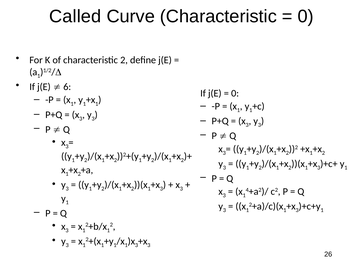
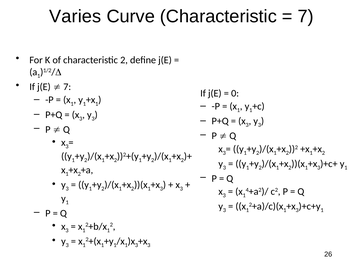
Called: Called -> Varies (75, 16)
0: 0 -> 7 (306, 16)
6: 6 -> 7 (67, 87)
